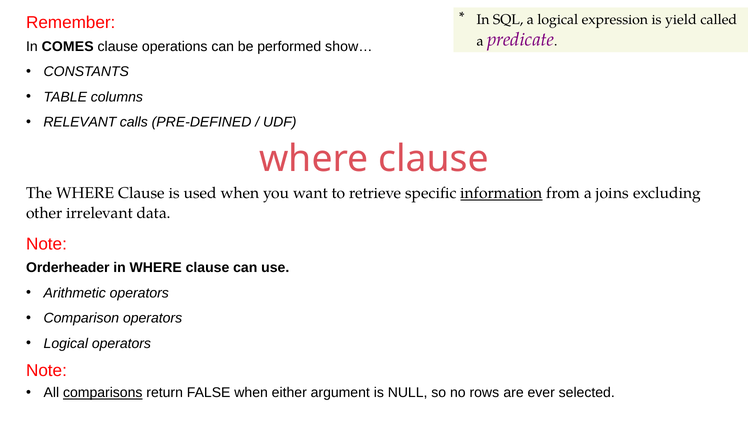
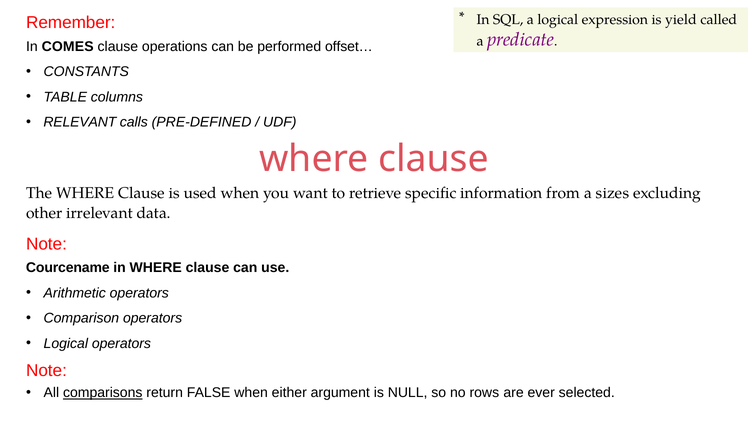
show…: show… -> offset… (349, 46)
information underline: present -> none (502, 193)
joins: joins -> sizes (612, 193)
Orderheader: Orderheader -> Courcename (68, 268)
